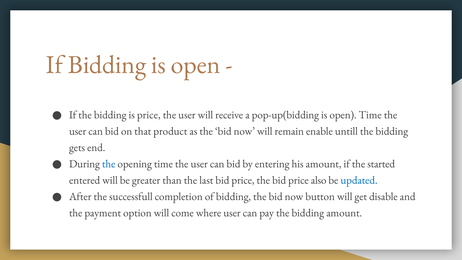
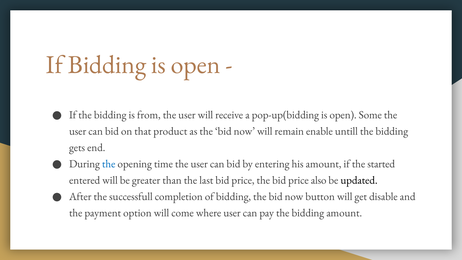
is price: price -> from (149, 115)
open Time: Time -> Some (370, 115)
updated colour: blue -> black (359, 180)
